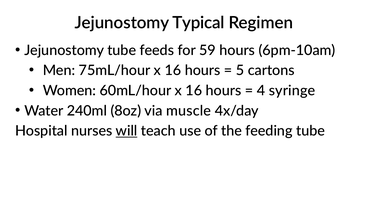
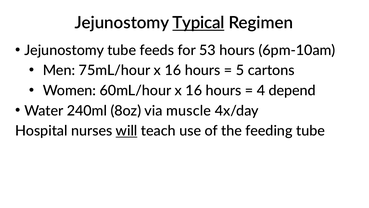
Typical underline: none -> present (198, 23)
59: 59 -> 53 (207, 50)
syringe: syringe -> depend (292, 90)
